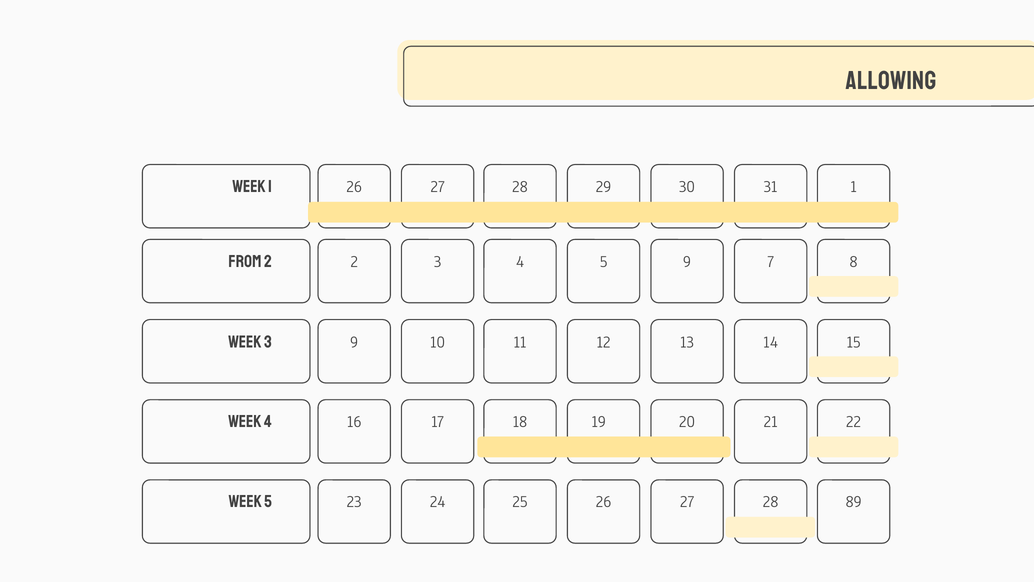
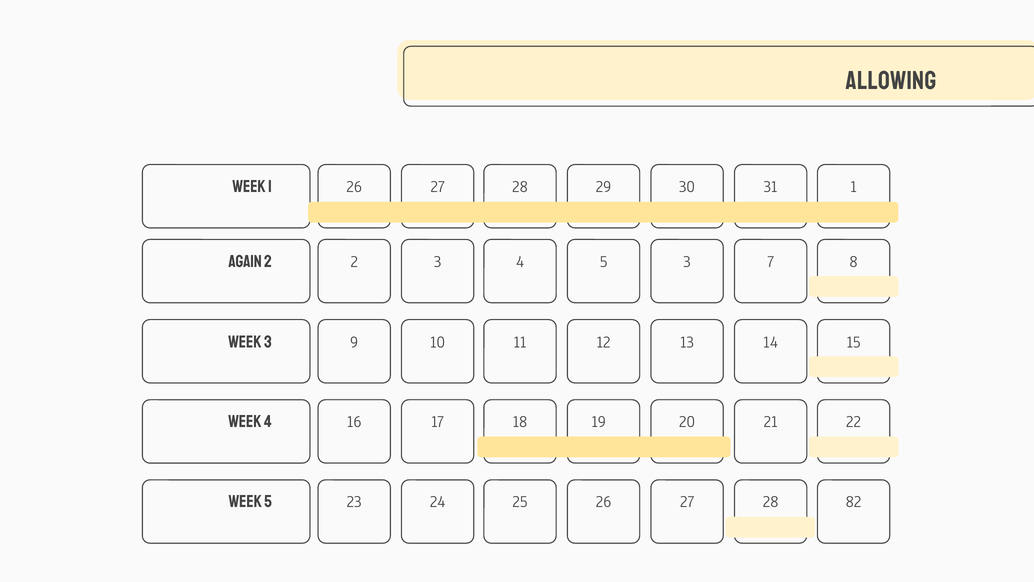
From: From -> Again (245, 261)
5 9: 9 -> 3 (687, 261)
89: 89 -> 82 (854, 501)
